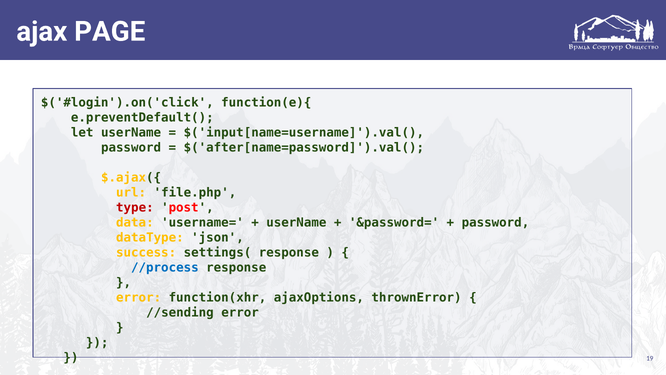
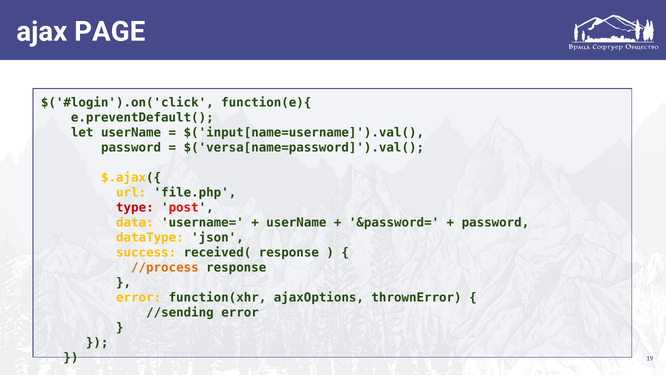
$('after[name=password]').val(: $('after[name=password]').val( -> $('versa[name=password]').val( (304, 148)
settings(: settings( -> received( (217, 252)
//process colour: blue -> orange (165, 267)
